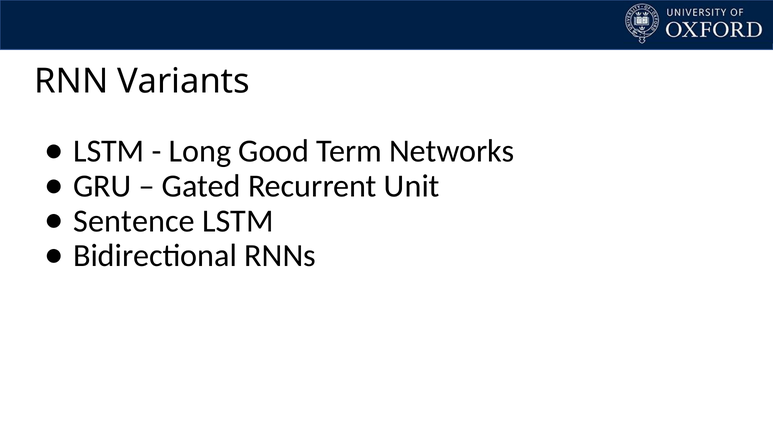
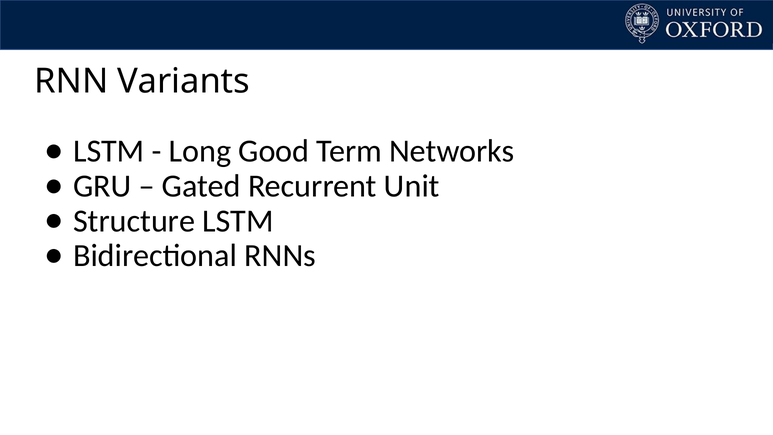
Sentence: Sentence -> Structure (134, 221)
